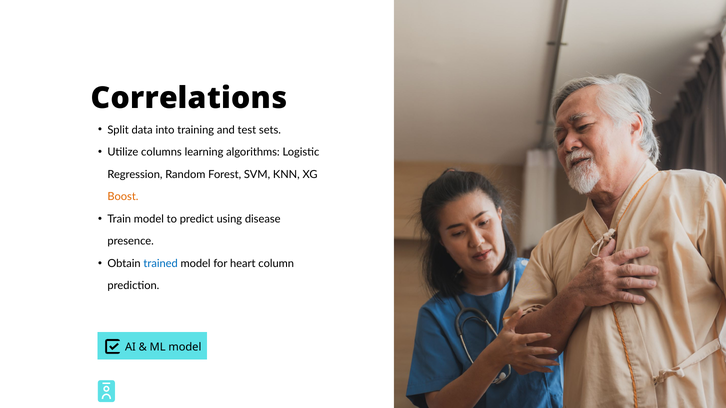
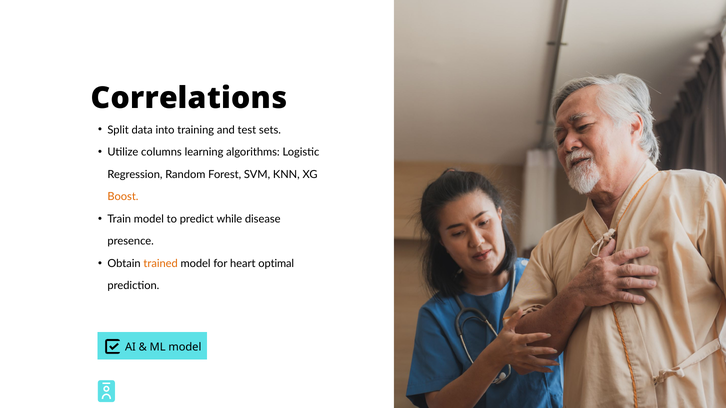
using: using -> while (229, 219)
trained colour: blue -> orange (161, 264)
column: column -> optimal (276, 264)
